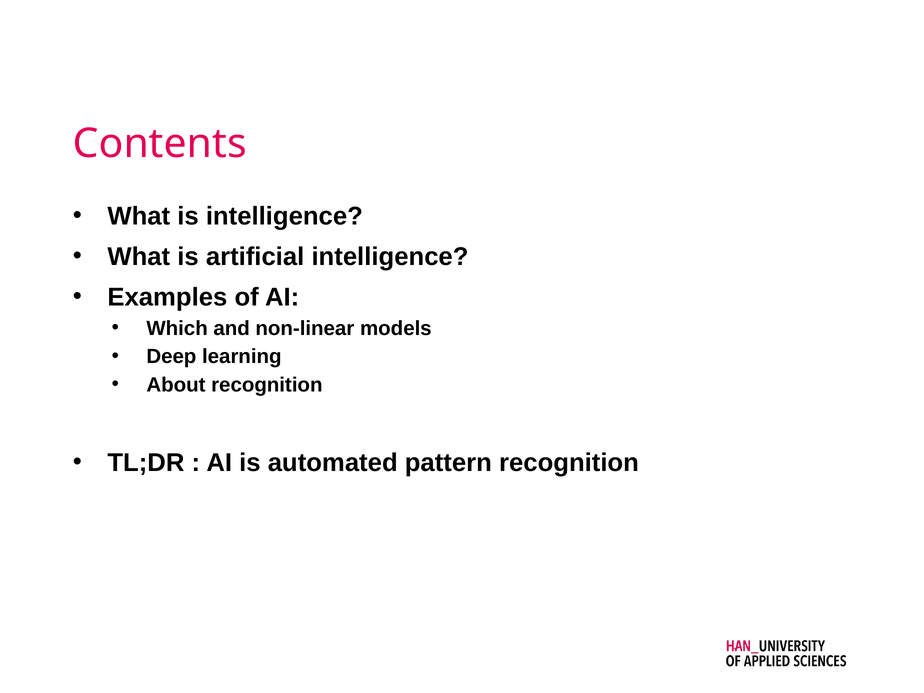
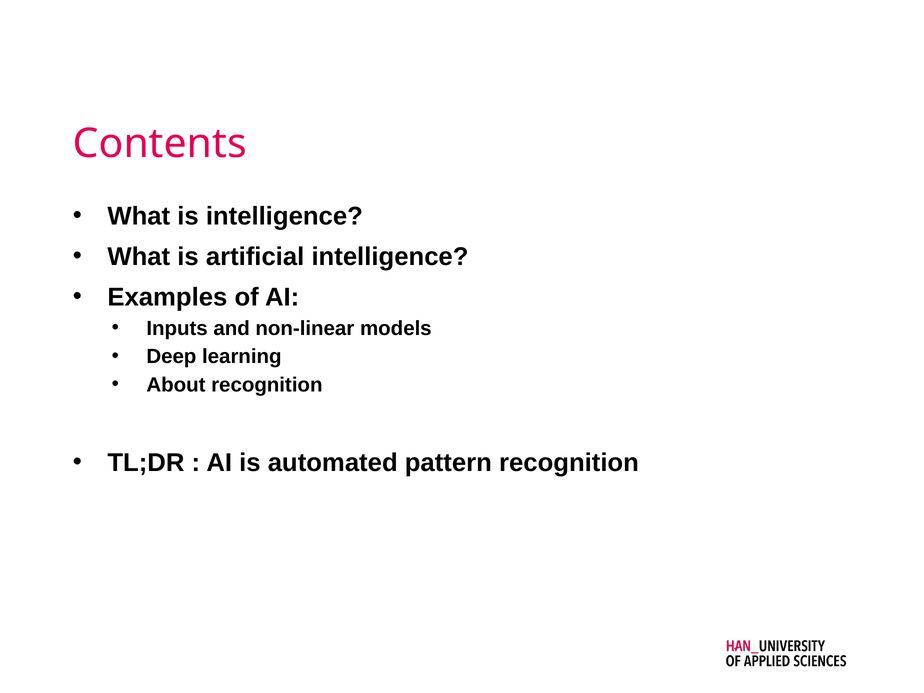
Which: Which -> Inputs (177, 328)
